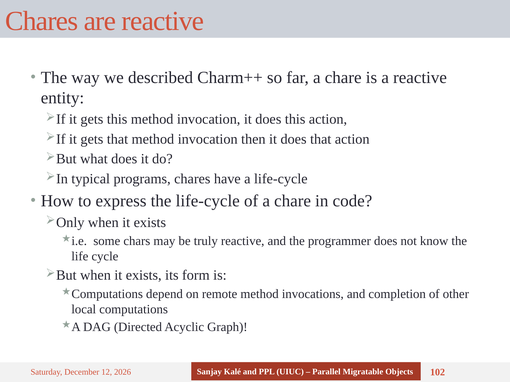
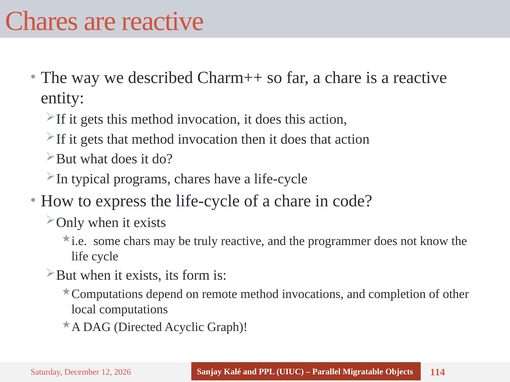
102: 102 -> 114 (438, 373)
